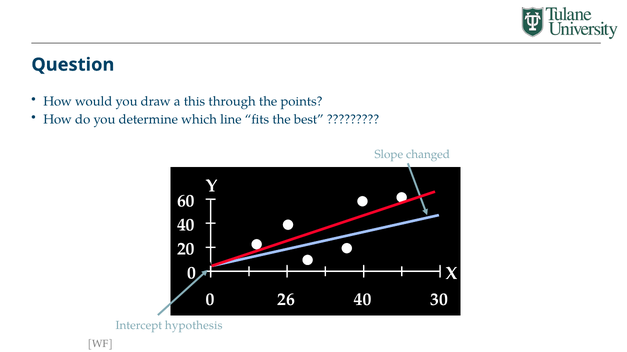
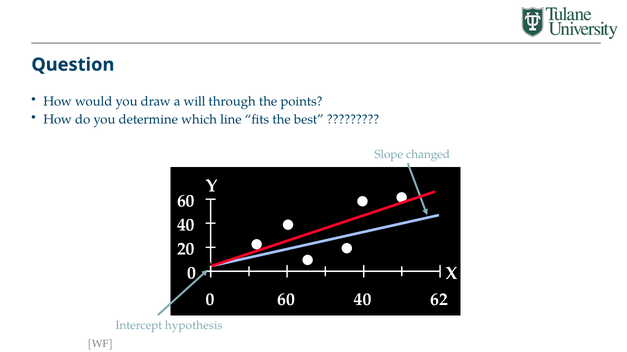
this: this -> will (195, 102)
0 26: 26 -> 60 (286, 300)
30: 30 -> 62 (439, 300)
